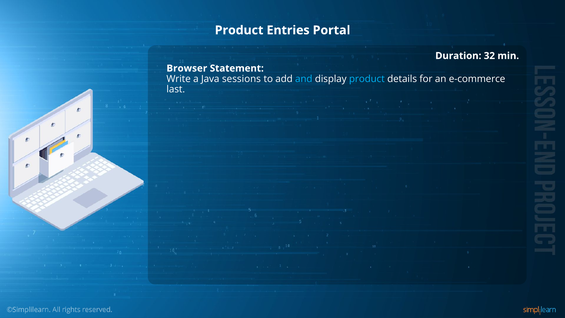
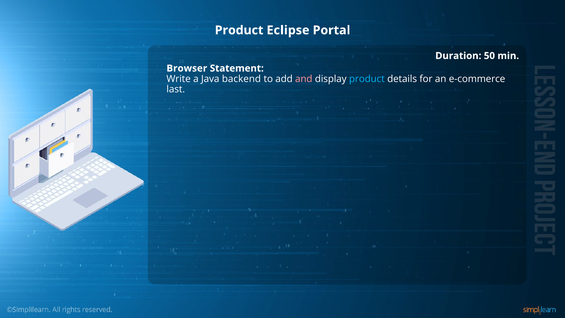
Entries: Entries -> Eclipse (288, 30)
32: 32 -> 50 (489, 56)
sessions: sessions -> backend (241, 79)
and colour: light blue -> pink (304, 79)
